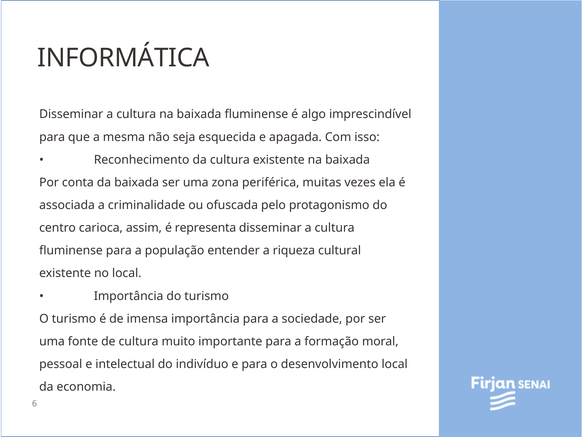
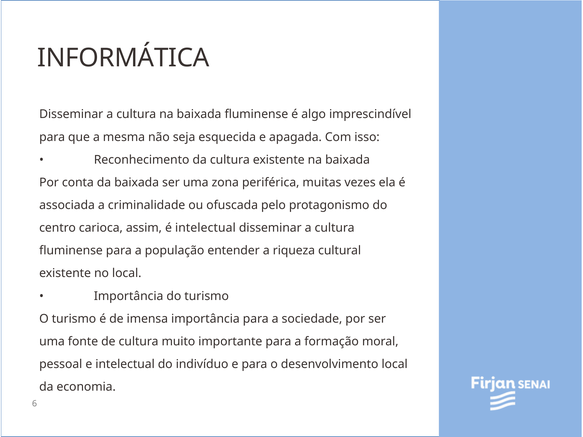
é representa: representa -> intelectual (205, 228)
